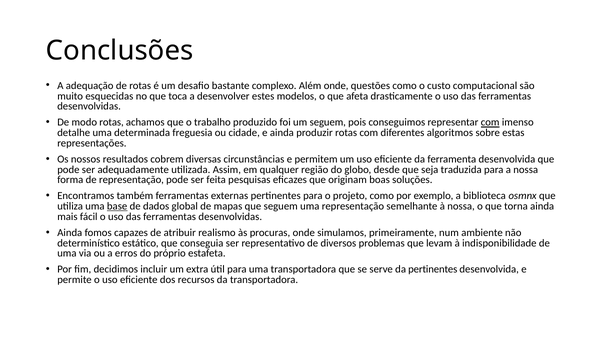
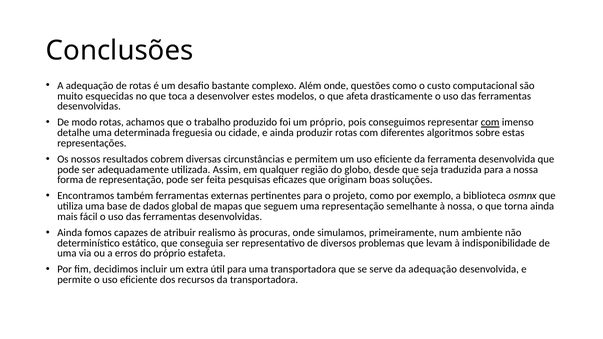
um seguem: seguem -> próprio (328, 122)
base underline: present -> none (117, 206)
da pertinentes: pertinentes -> adequação (433, 270)
